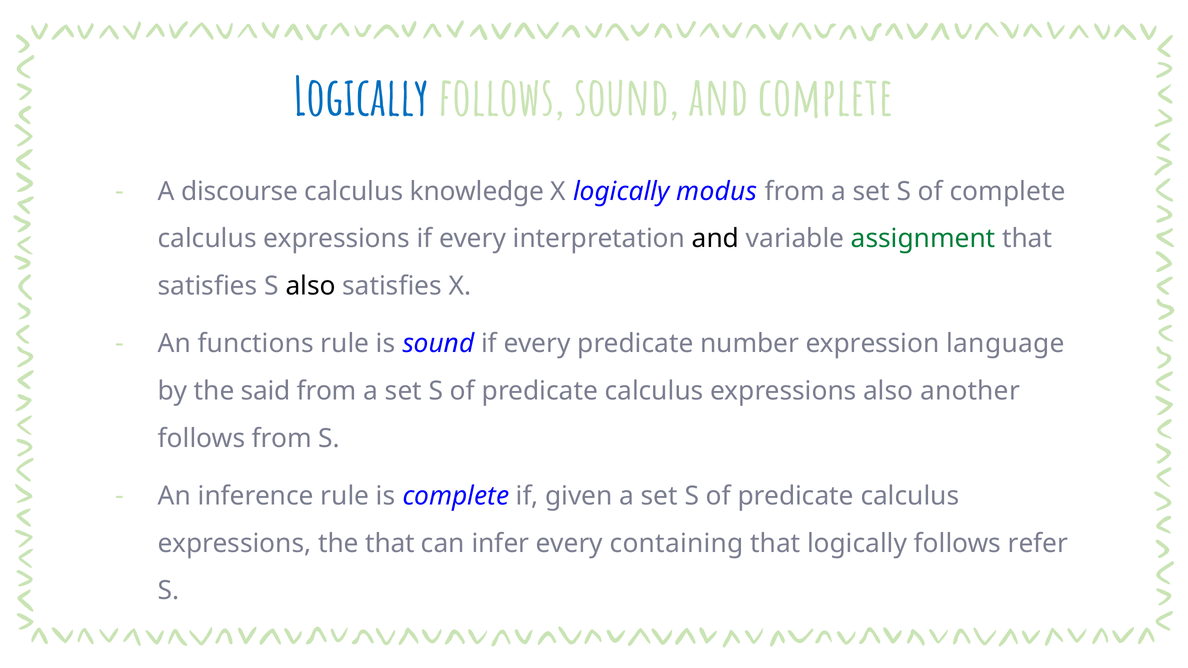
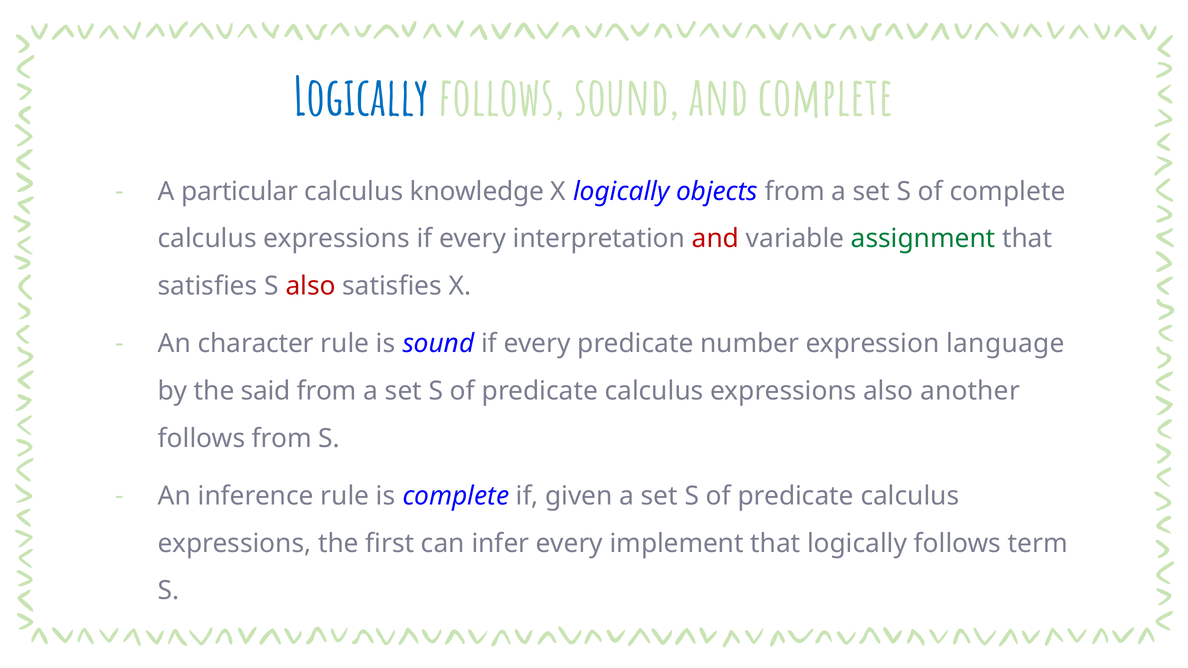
discourse: discourse -> particular (240, 191)
modus: modus -> objects (717, 191)
and colour: black -> red (715, 239)
also colour: black -> red (311, 286)
functions: functions -> character (256, 344)
the that: that -> first (390, 544)
containing: containing -> implement (677, 544)
refer: refer -> term (1038, 544)
